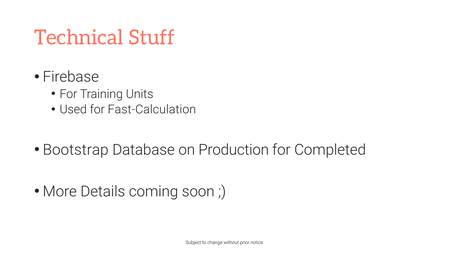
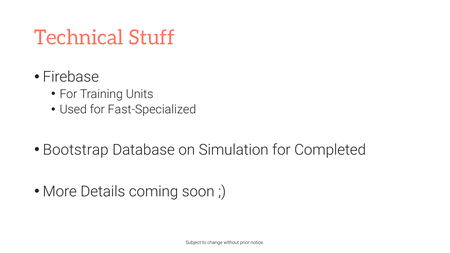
Fast-Calculation: Fast-Calculation -> Fast-Specialized (152, 110)
Production: Production -> Simulation (234, 150)
